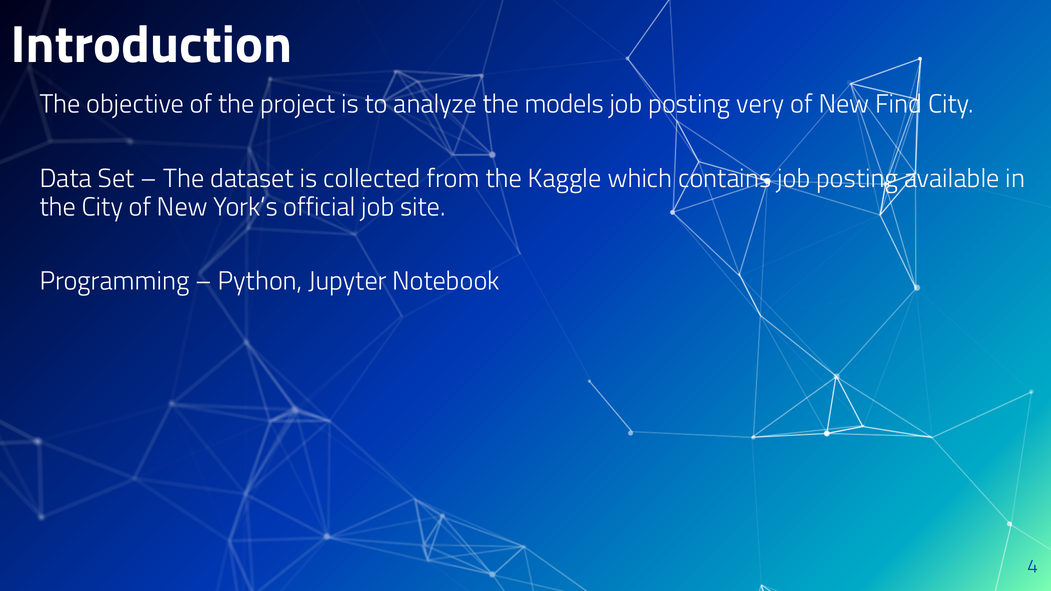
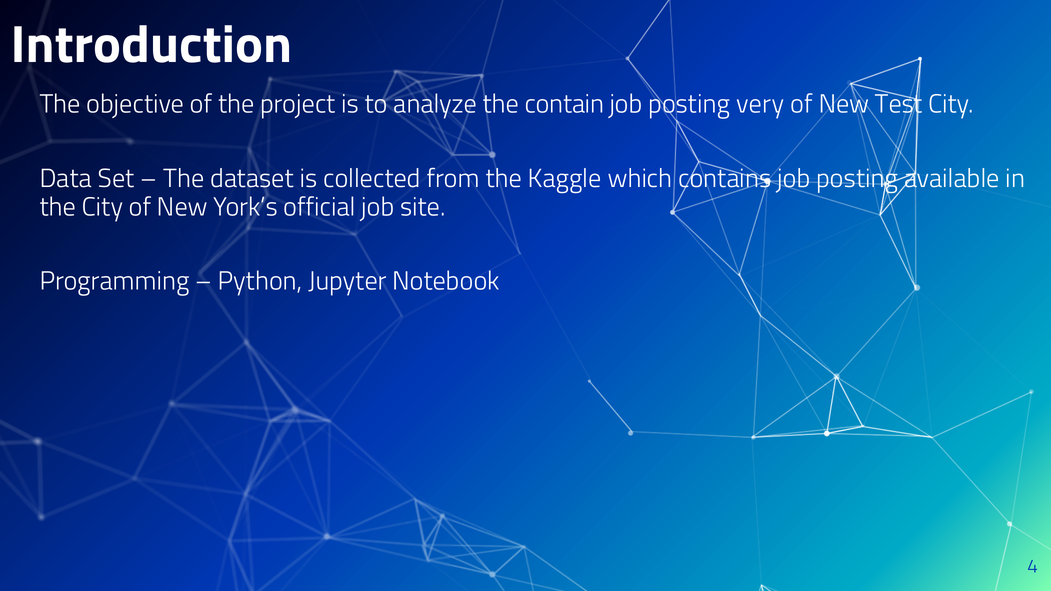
models: models -> contain (564, 104)
Find: Find -> Test (899, 104)
